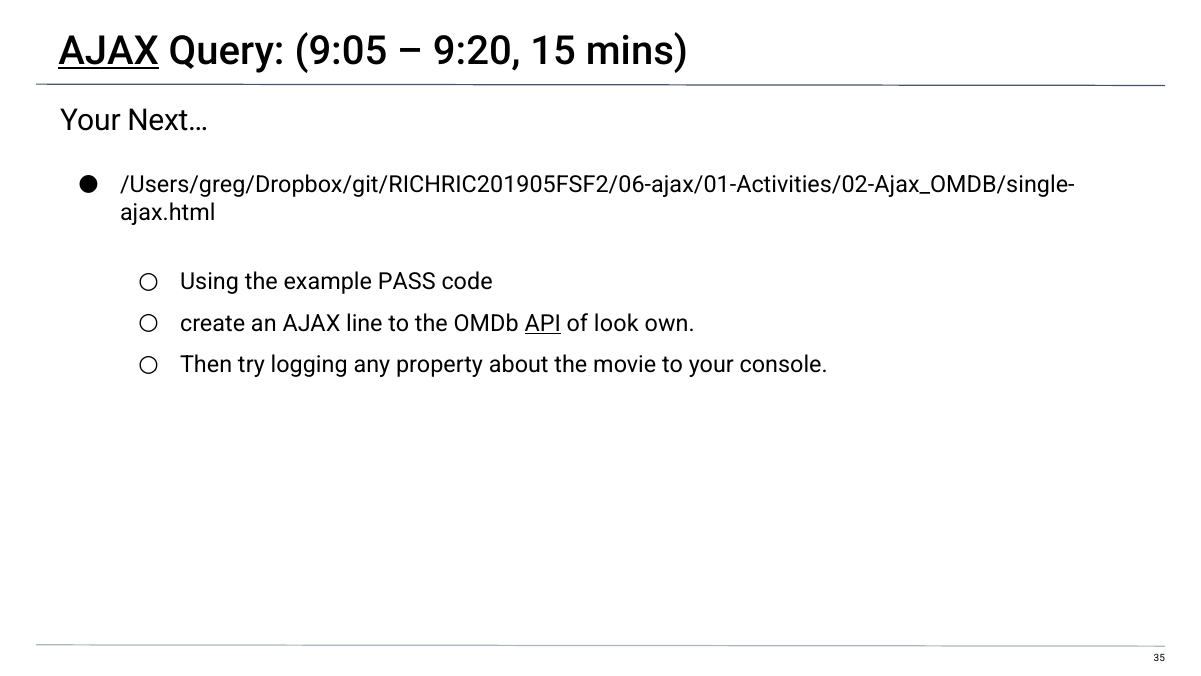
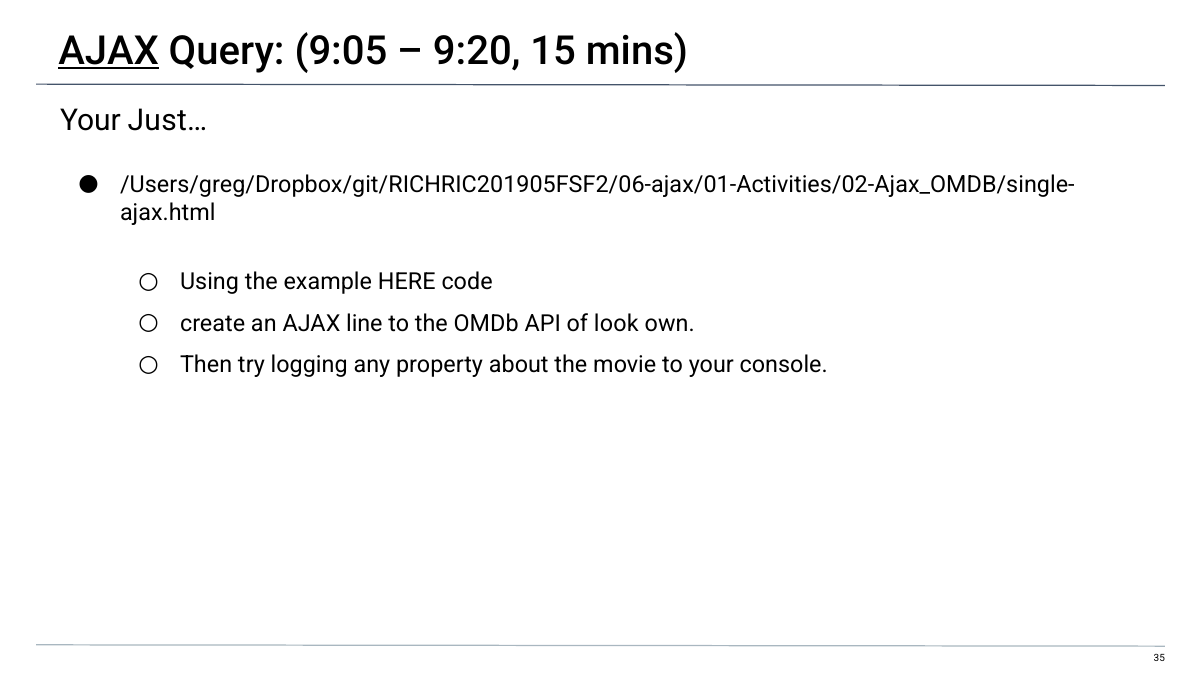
Next…: Next… -> Just… (167, 121)
PASS: PASS -> HERE (407, 282)
API underline: present -> none (543, 323)
